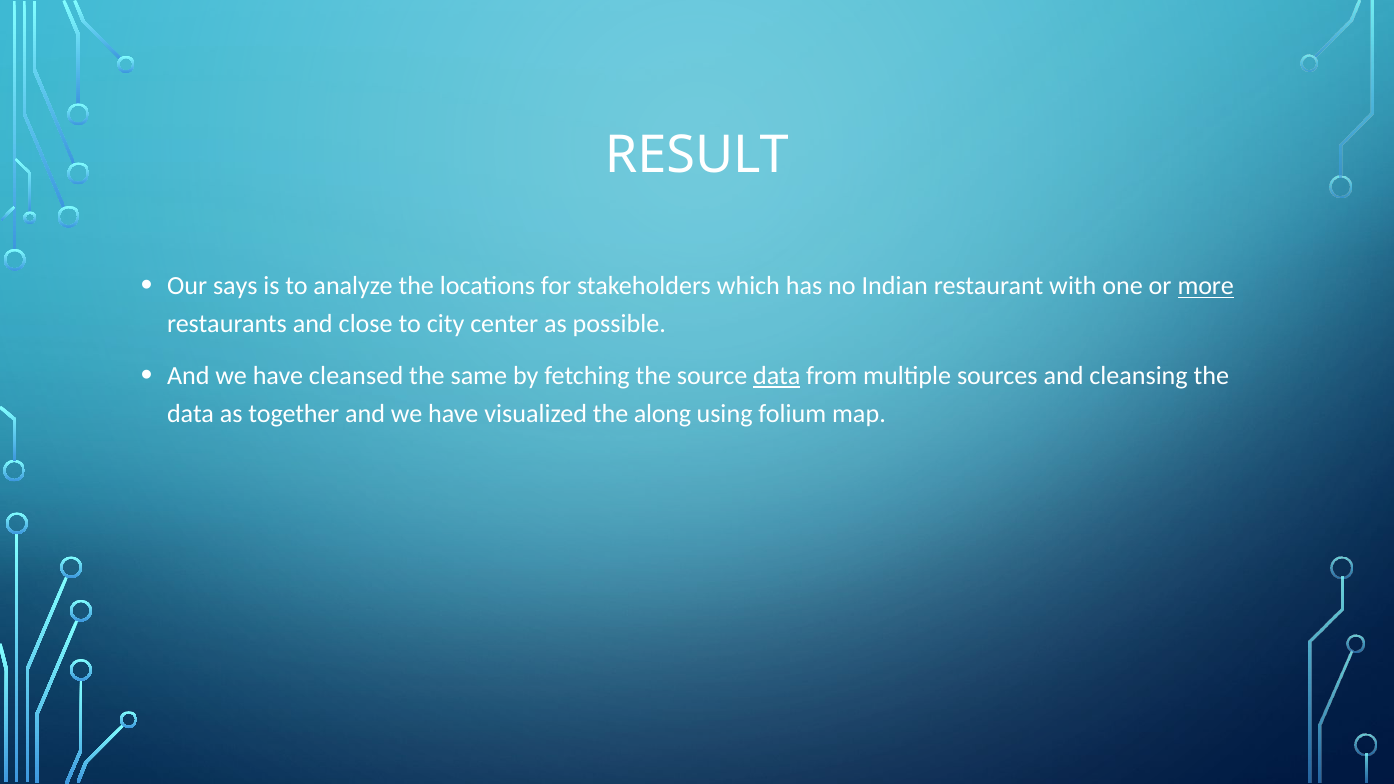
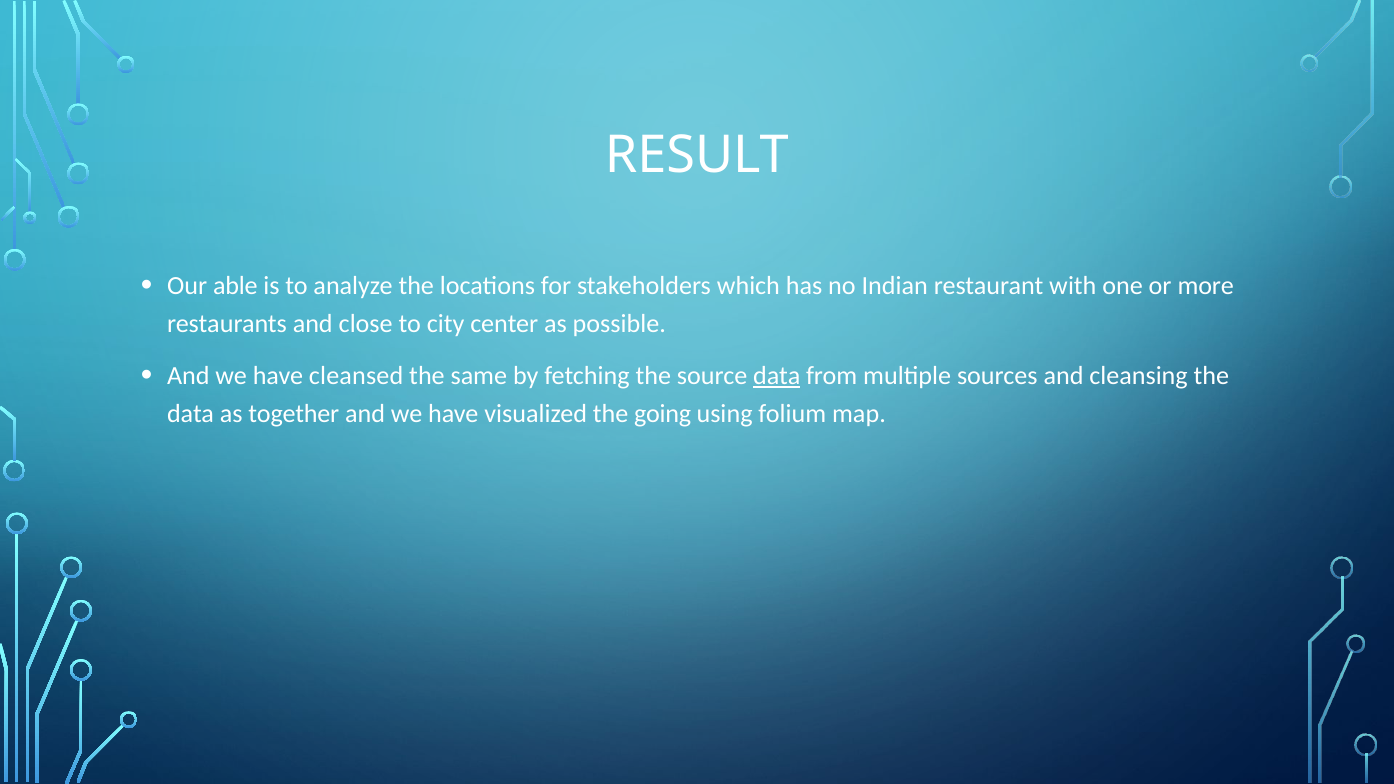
says: says -> able (235, 286)
more underline: present -> none (1206, 286)
along: along -> going (663, 414)
